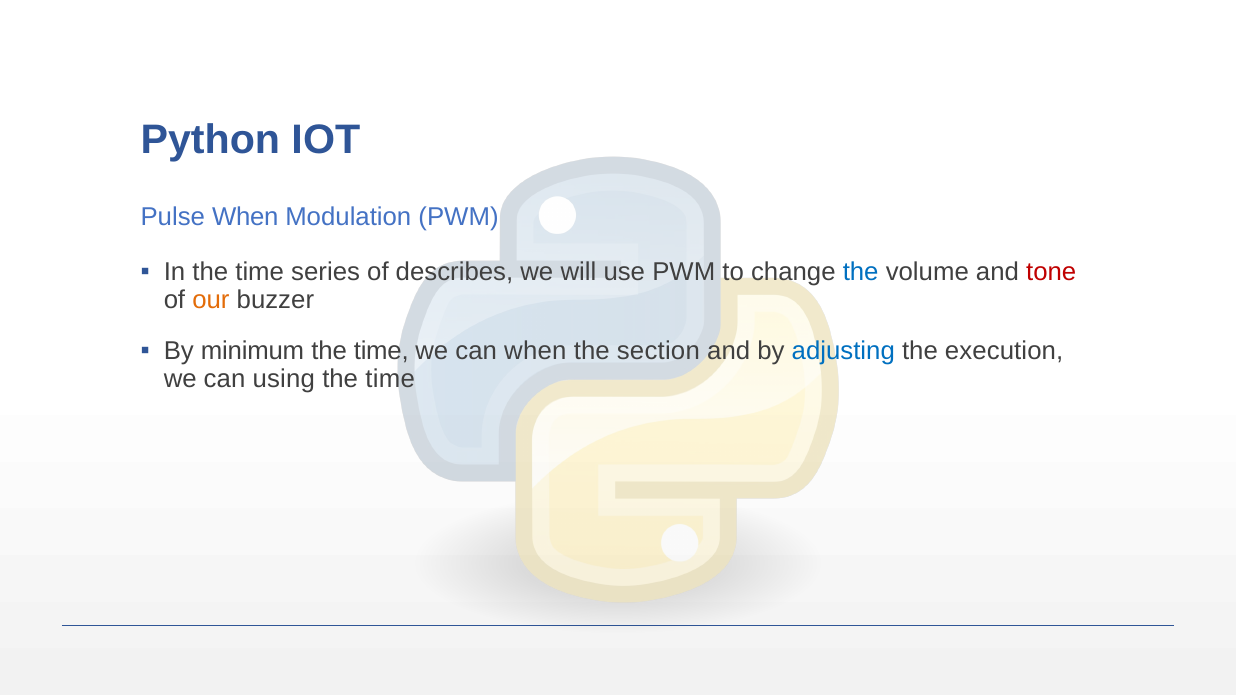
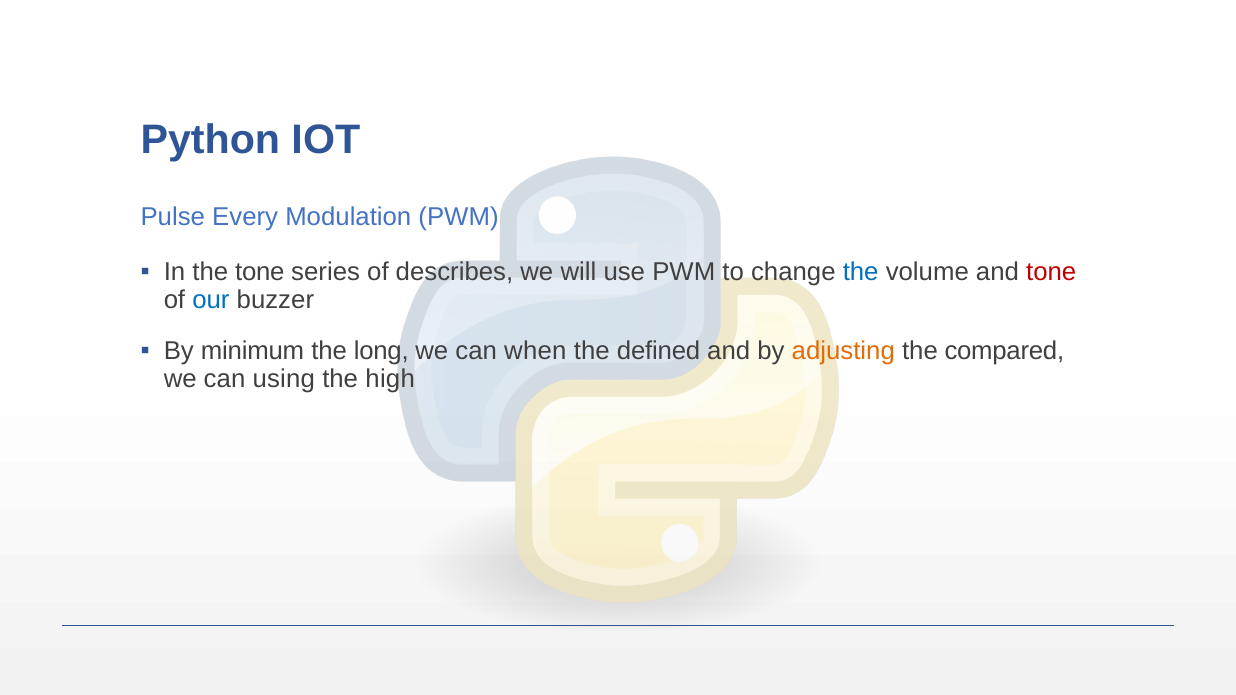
Pulse When: When -> Every (245, 217)
In the time: time -> tone (260, 272)
our colour: orange -> blue (211, 300)
time: time -> long (381, 351)
section: section -> defined (659, 351)
adjusting colour: blue -> orange (843, 351)
execution: execution -> compared (1004, 351)
time: time -> high (390, 379)
